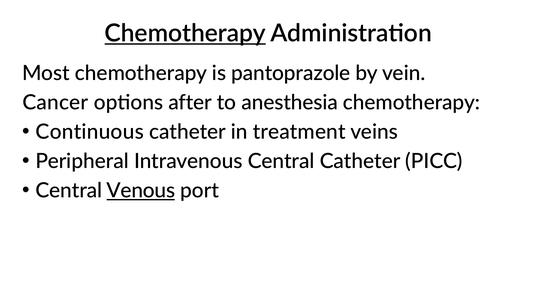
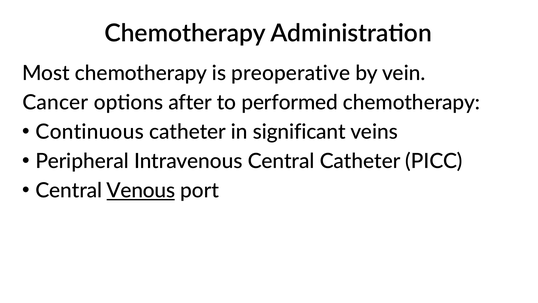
Chemotherapy underline: present -> none (185, 33)
pantoprazole: pantoprazole -> preoperative (291, 73)
anesthesia: anesthesia -> performed (290, 103)
treatment: treatment -> significant (299, 132)
